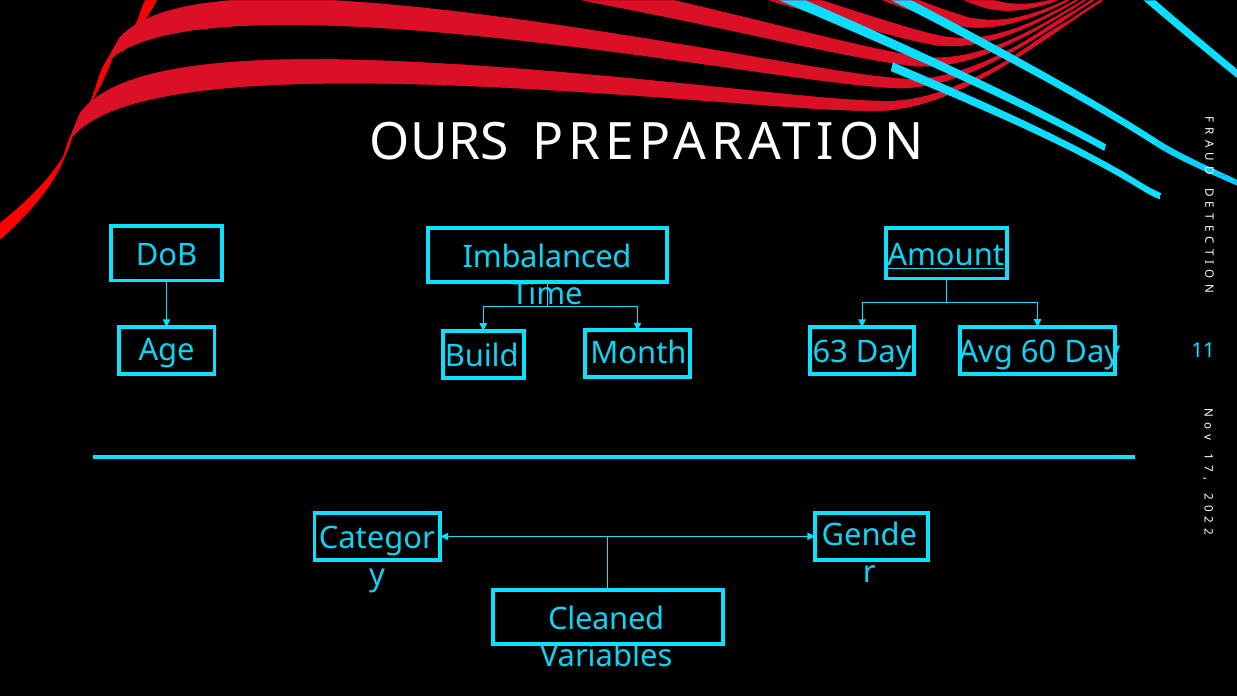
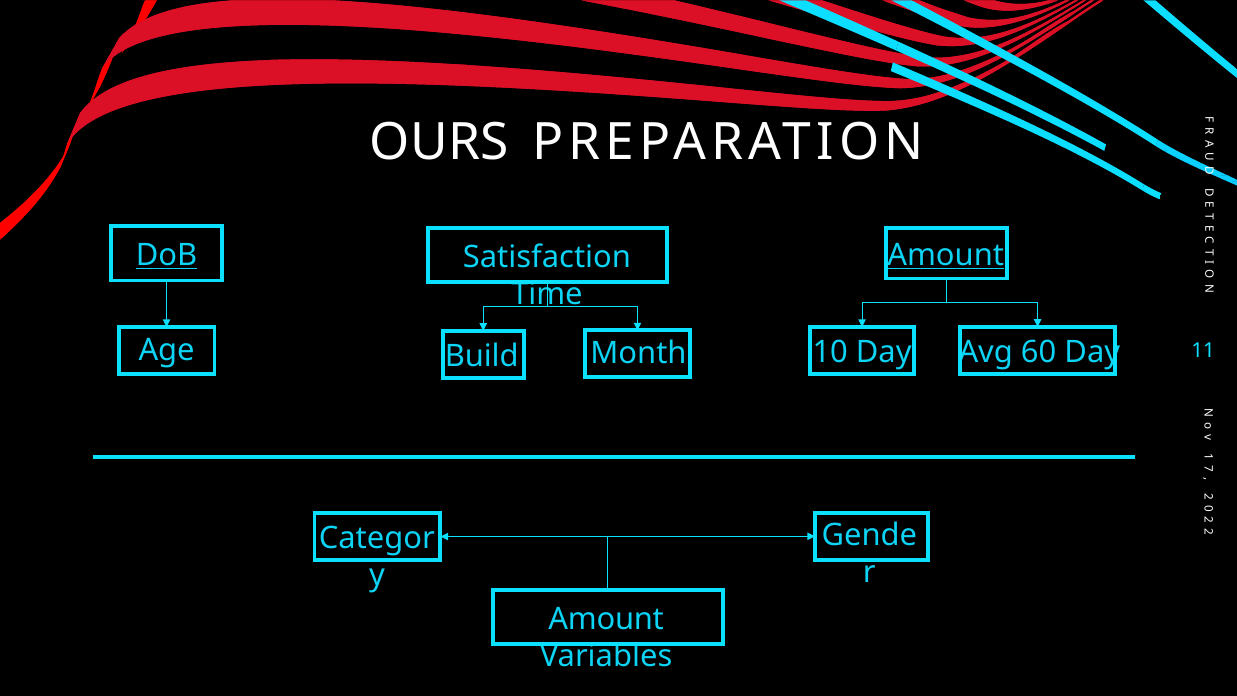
DoB underline: none -> present (167, 255)
Imbalanced: Imbalanced -> Satisfaction (547, 257)
63: 63 -> 10 (830, 352)
Cleaned: Cleaned -> Amount (606, 619)
